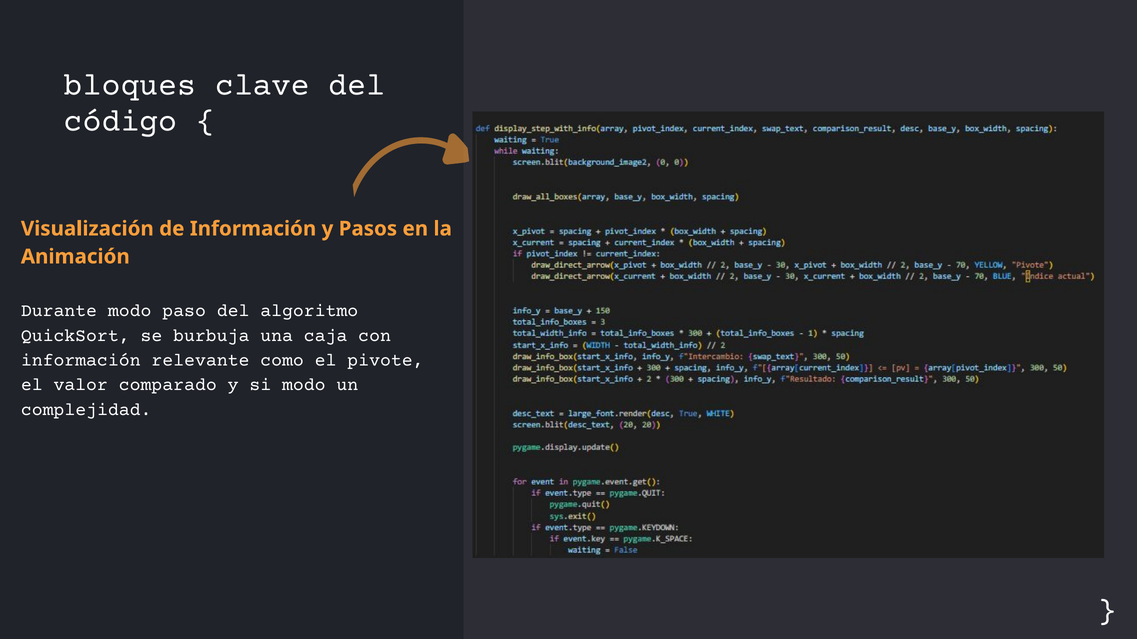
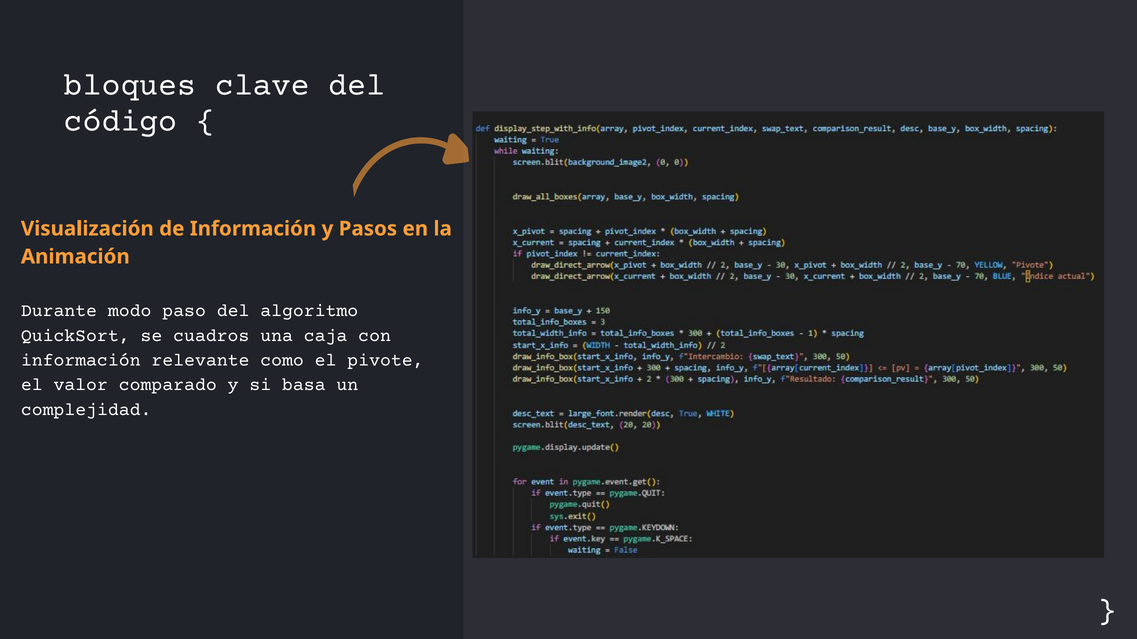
burbuja: burbuja -> cuadros (211, 335)
si modo: modo -> basa (304, 385)
